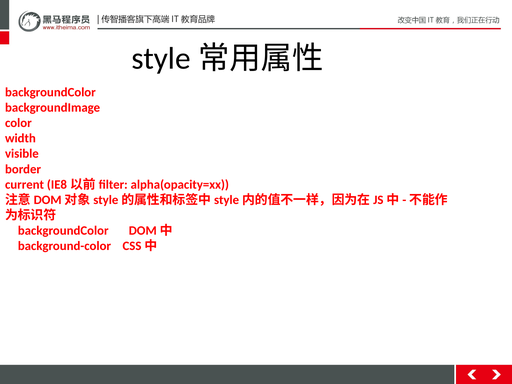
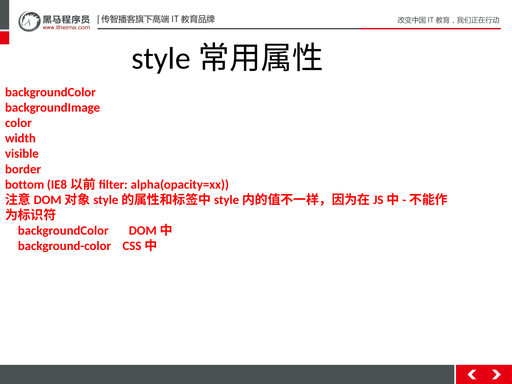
current: current -> bottom (25, 184)
